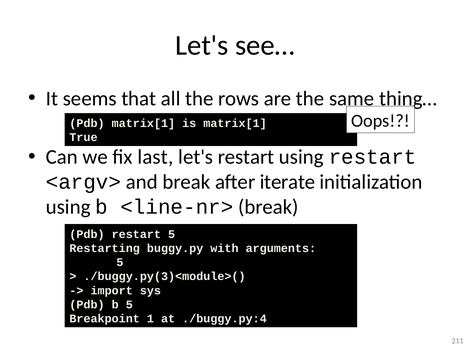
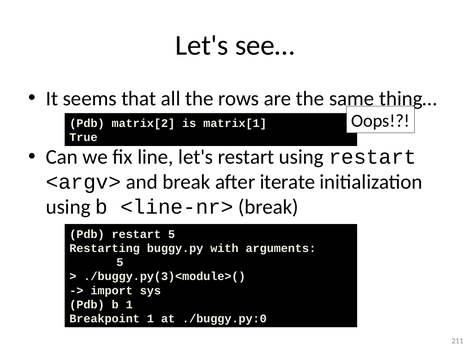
Pdb matrix[1: matrix[1 -> matrix[2 (143, 124)
last: last -> line (155, 157)
b 5: 5 -> 1 (129, 305)
./buggy.py:4: ./buggy.py:4 -> ./buggy.py:0 (224, 319)
